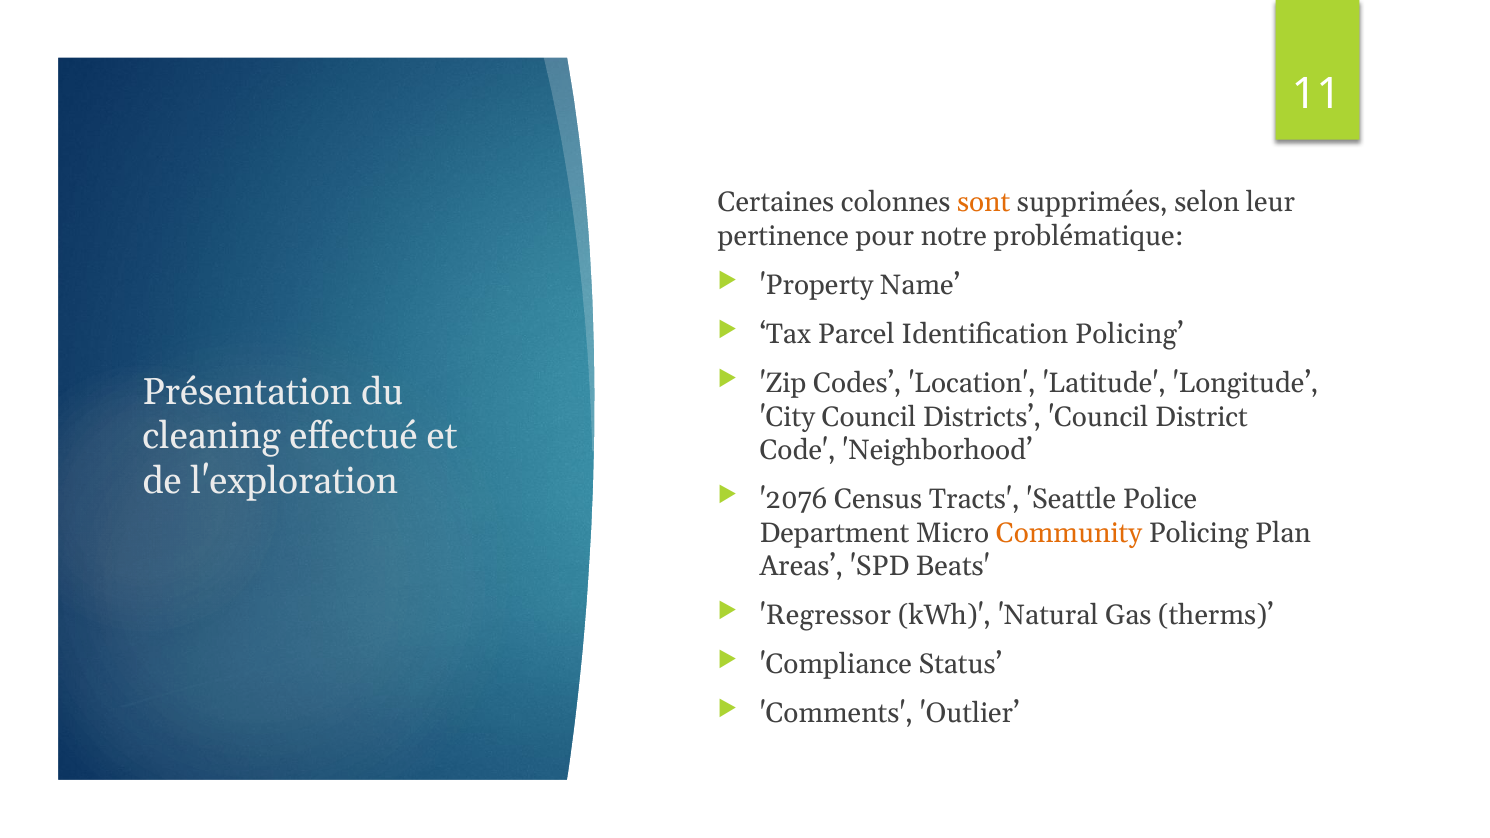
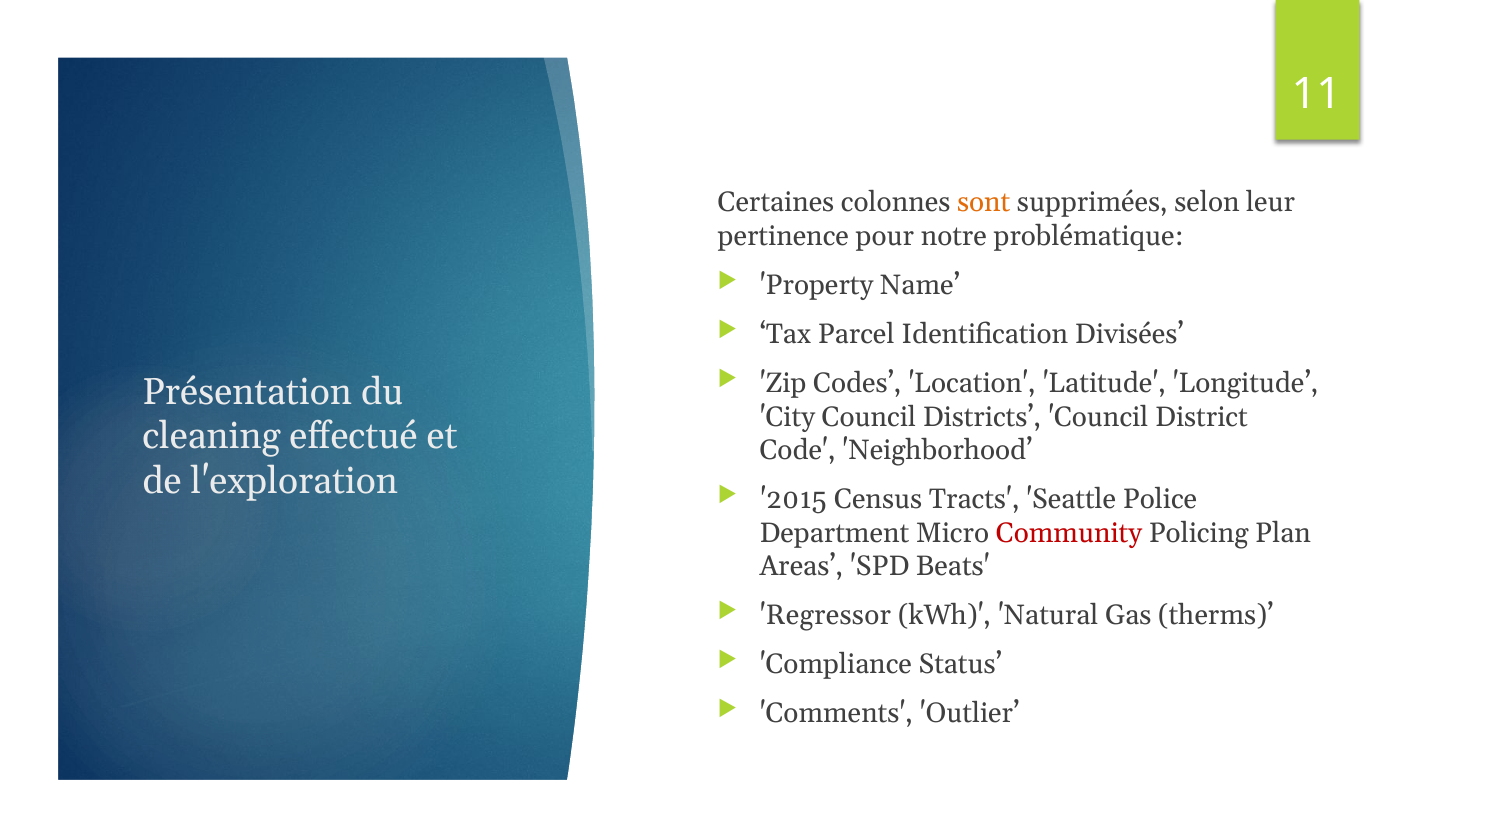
Identification Policing: Policing -> Divisées (1129, 334)
2076: 2076 -> 2015 (793, 500)
Community colour: orange -> red (1069, 533)
